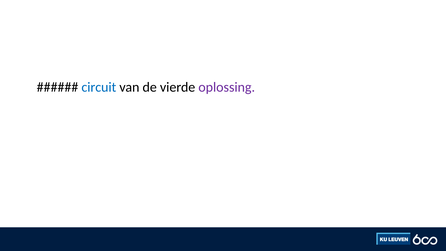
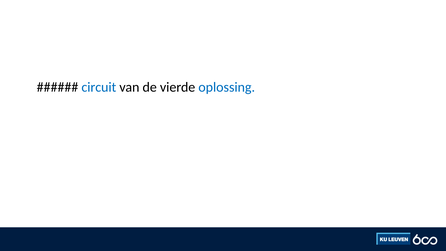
oplossing colour: purple -> blue (227, 87)
